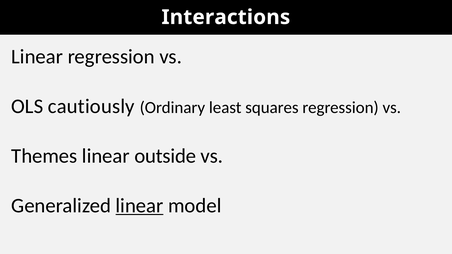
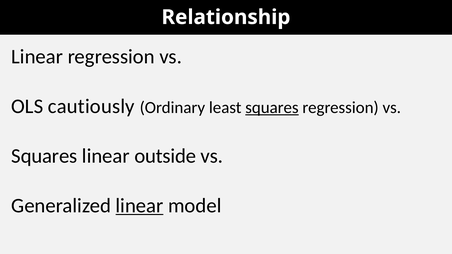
Interactions: Interactions -> Relationship (226, 17)
squares underline: none -> present (272, 108)
Themes: Themes -> Squares (44, 156)
